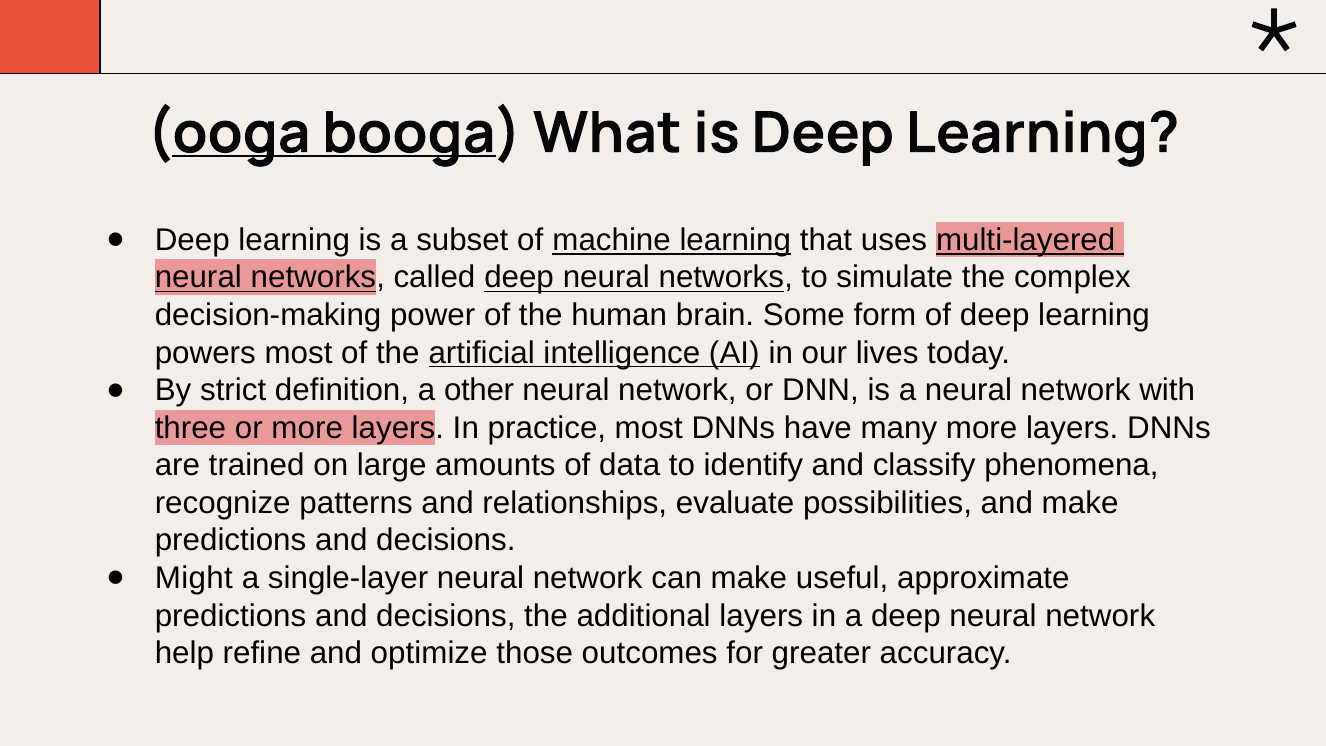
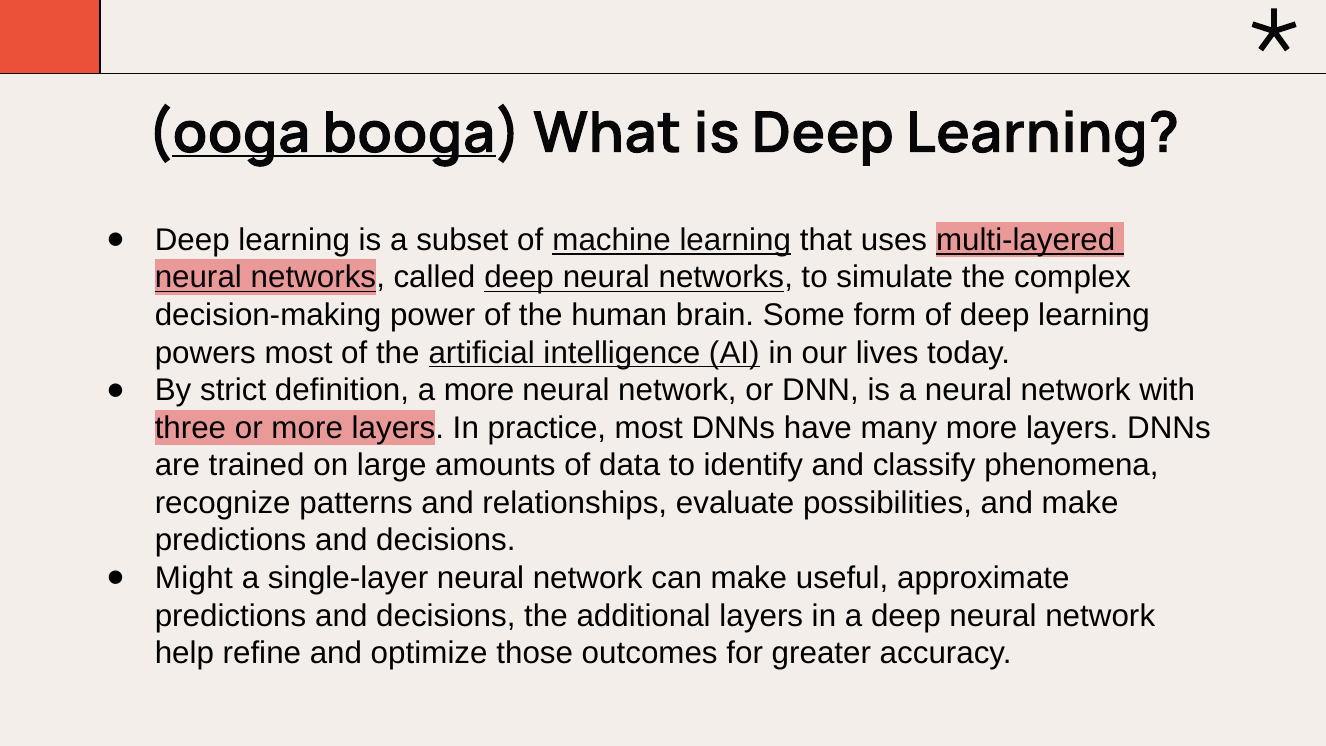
a other: other -> more (479, 390)
